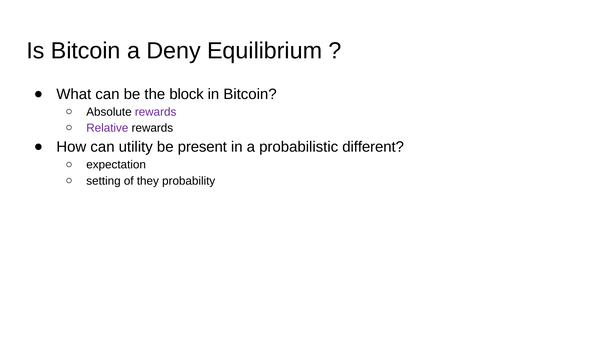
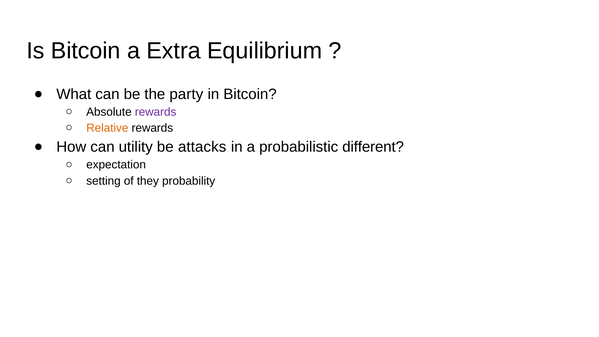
Deny: Deny -> Extra (174, 51)
block: block -> party (186, 94)
Relative colour: purple -> orange (107, 128)
present: present -> attacks (202, 147)
